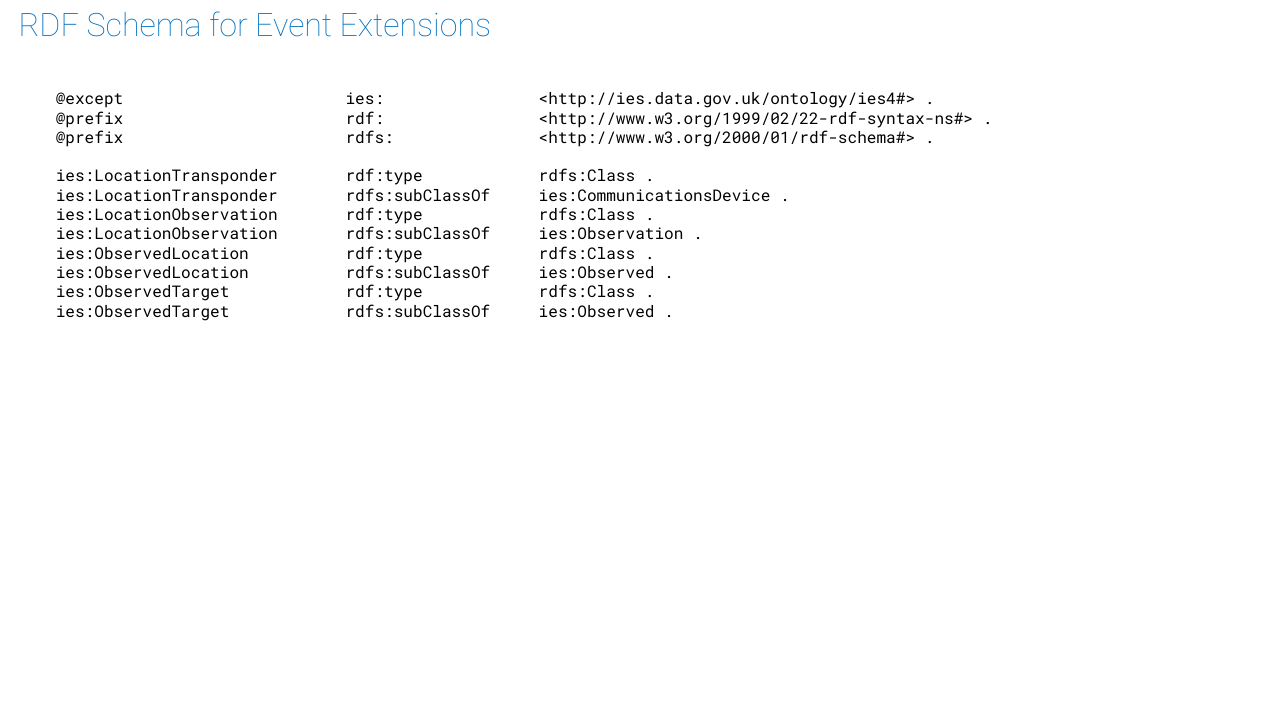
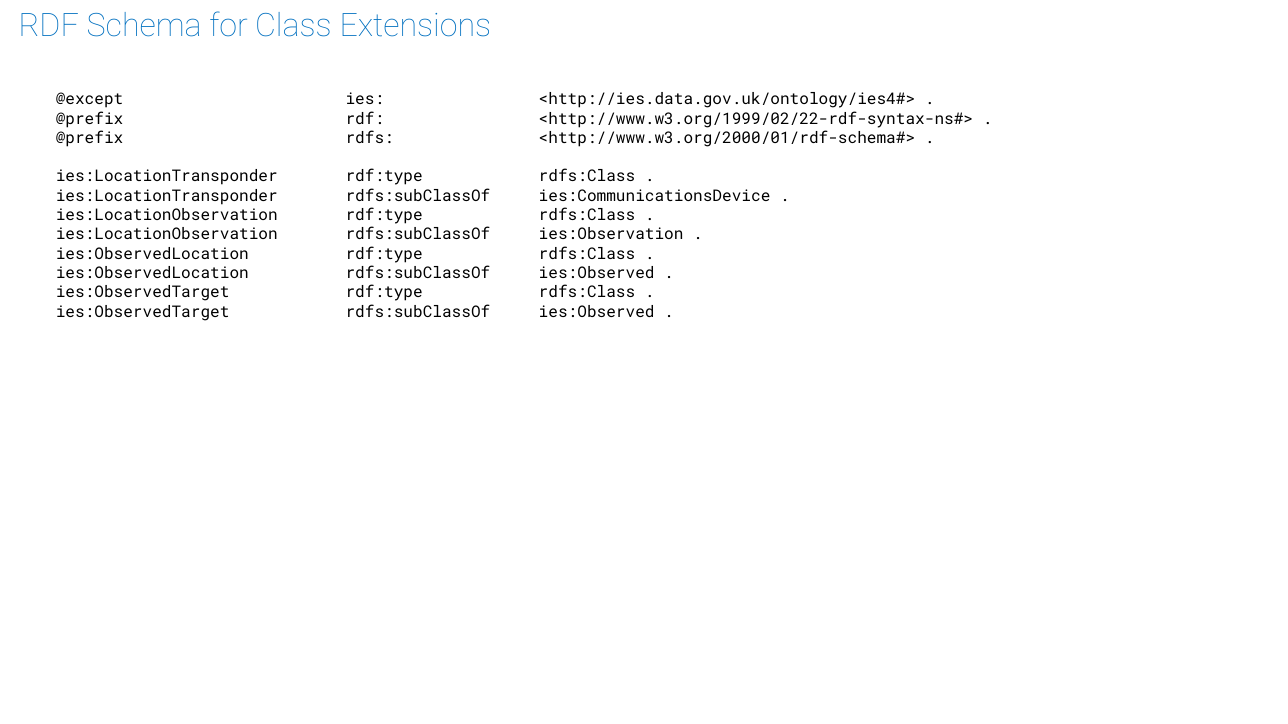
Event: Event -> Class (293, 26)
